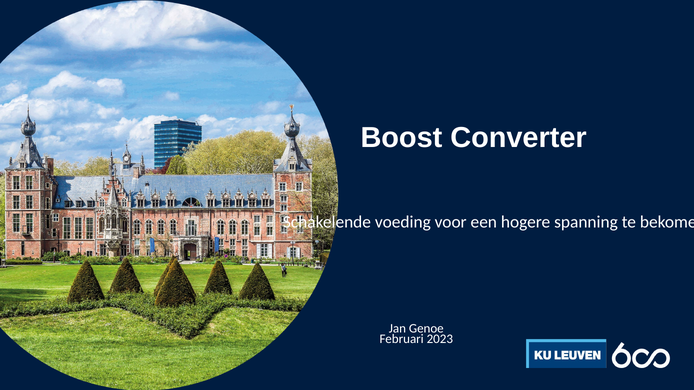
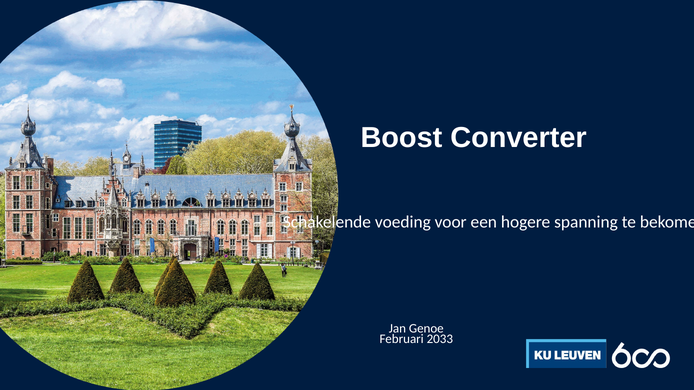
2023: 2023 -> 2033 (440, 339)
